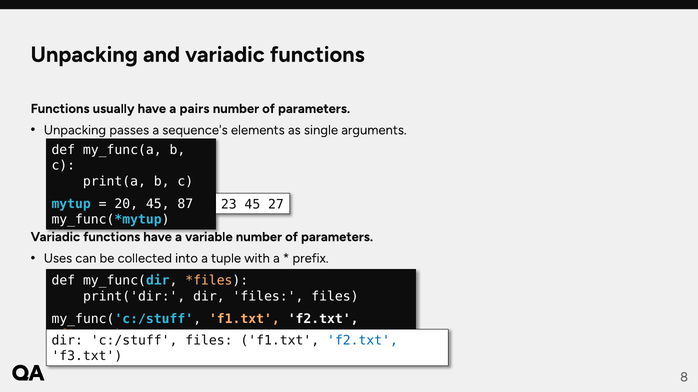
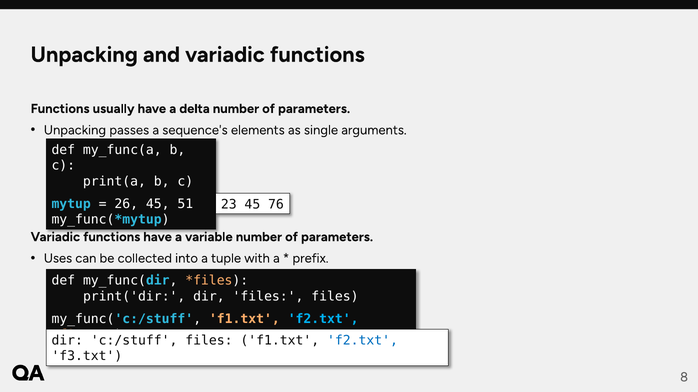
pairs: pairs -> delta (195, 109)
20: 20 -> 26 (126, 204)
87: 87 -> 51 (185, 204)
27: 27 -> 76 (276, 205)
f2.txt colour: white -> light blue (323, 319)
